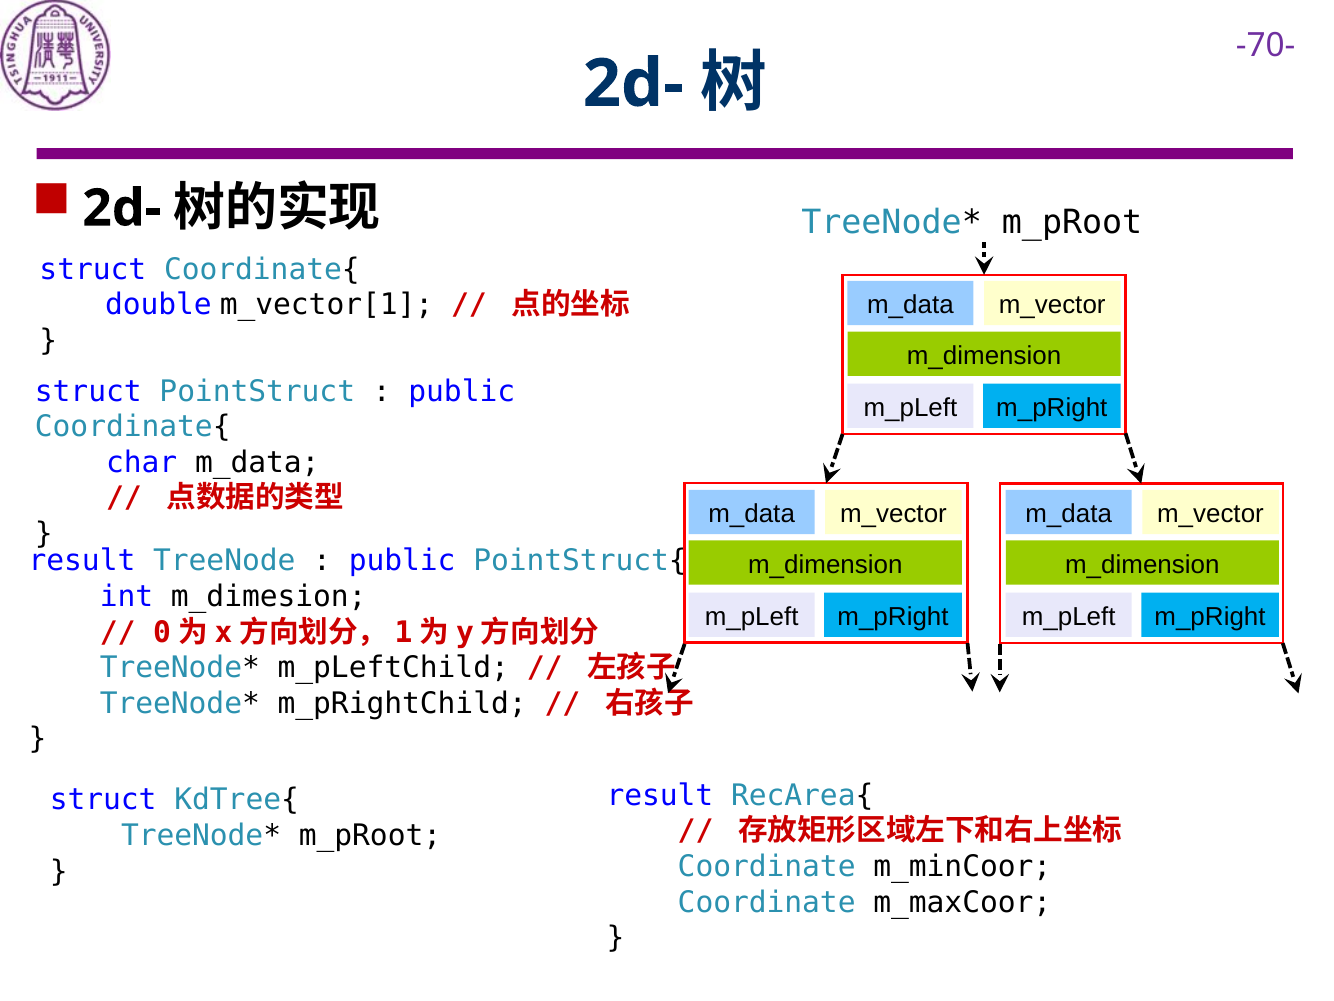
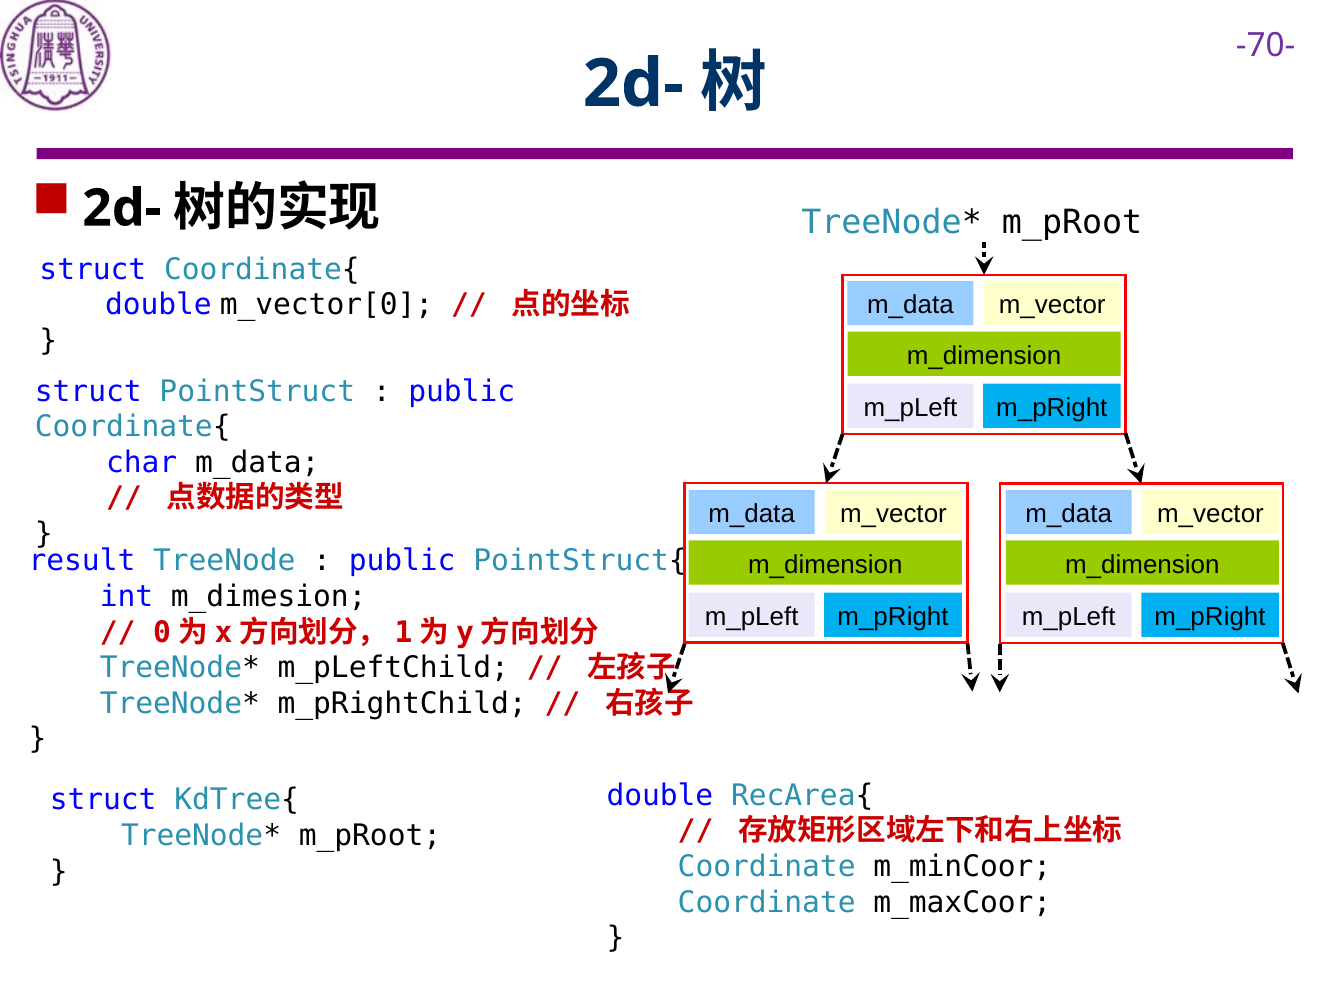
m_vector[1: m_vector[1 -> m_vector[0 (327, 305)
result: result -> double (660, 795)
